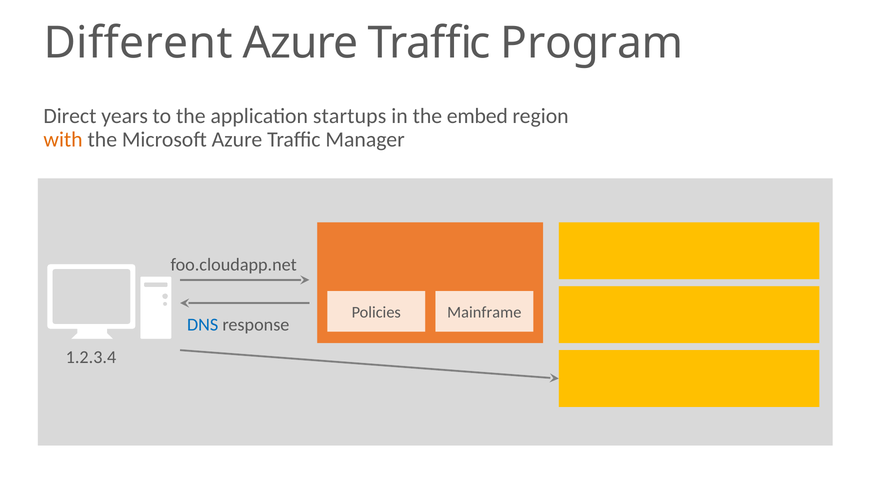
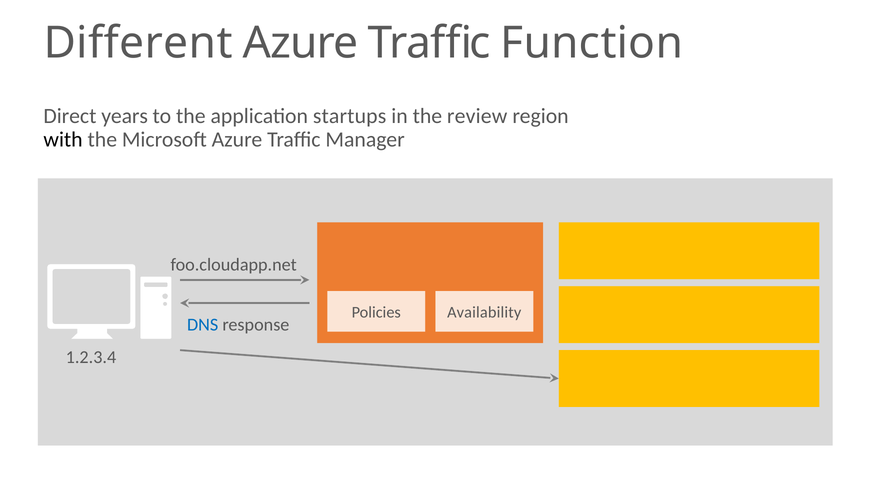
Program: Program -> Function (592, 43)
embed: embed -> review (477, 116)
with colour: orange -> black (63, 140)
Mainframe: Mainframe -> Availability (484, 313)
